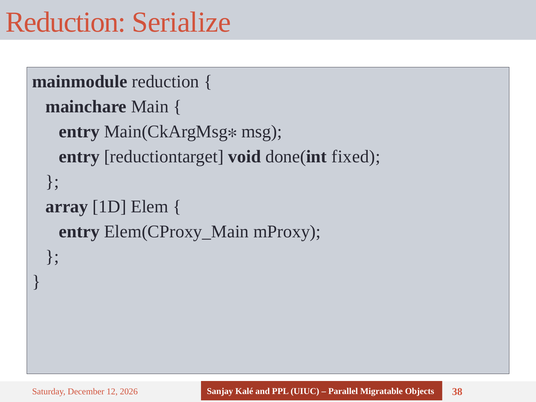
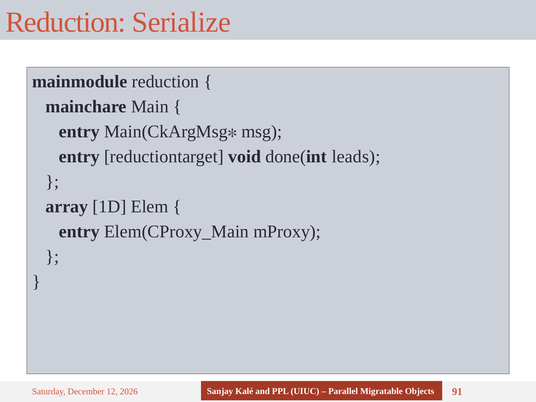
fixed: fixed -> leads (356, 157)
38: 38 -> 91 (457, 392)
